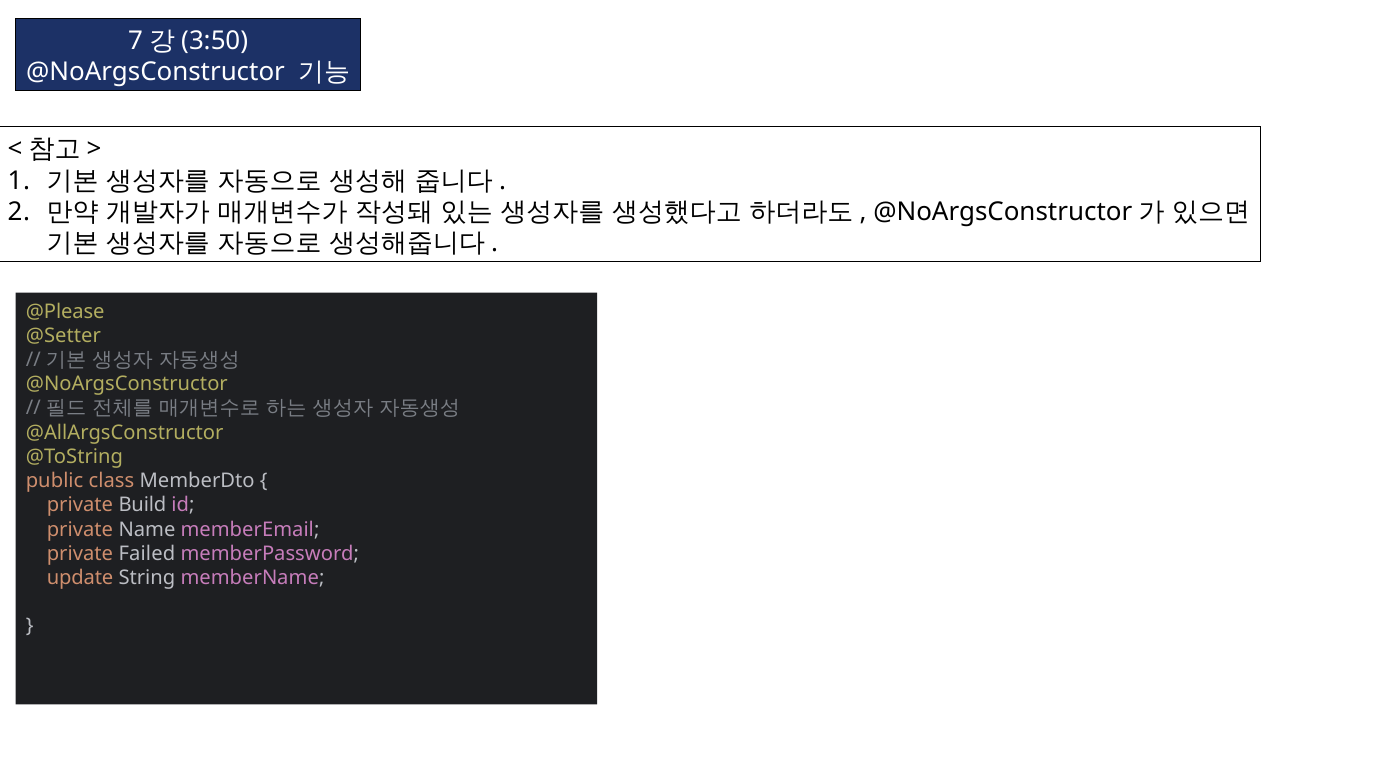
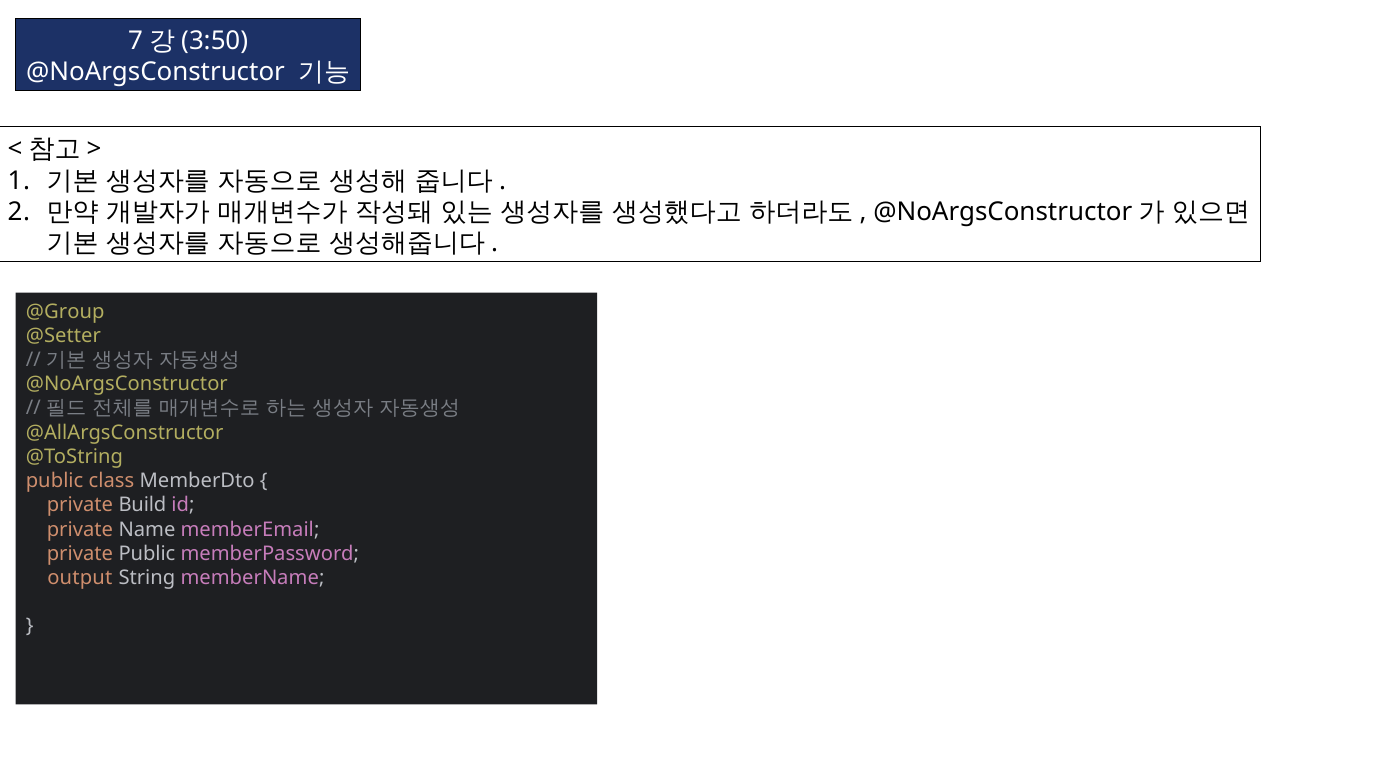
@Please: @Please -> @Group (65, 312)
private Failed: Failed -> Public (147, 554)
update: update -> output (80, 578)
